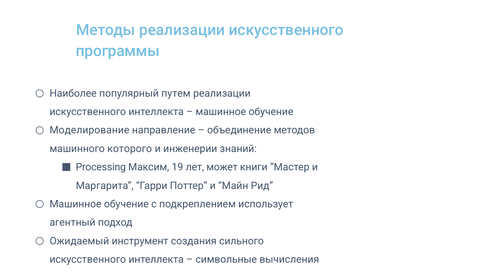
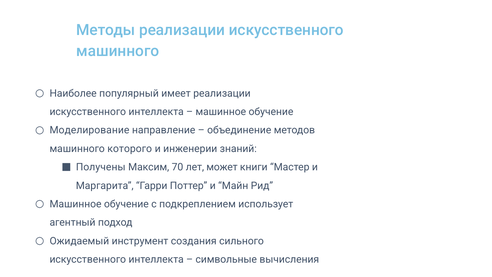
программы: программы -> машинного (118, 51)
путем: путем -> имеет (176, 93)
Processing: Processing -> Получены (101, 167)
19: 19 -> 70 (177, 167)
